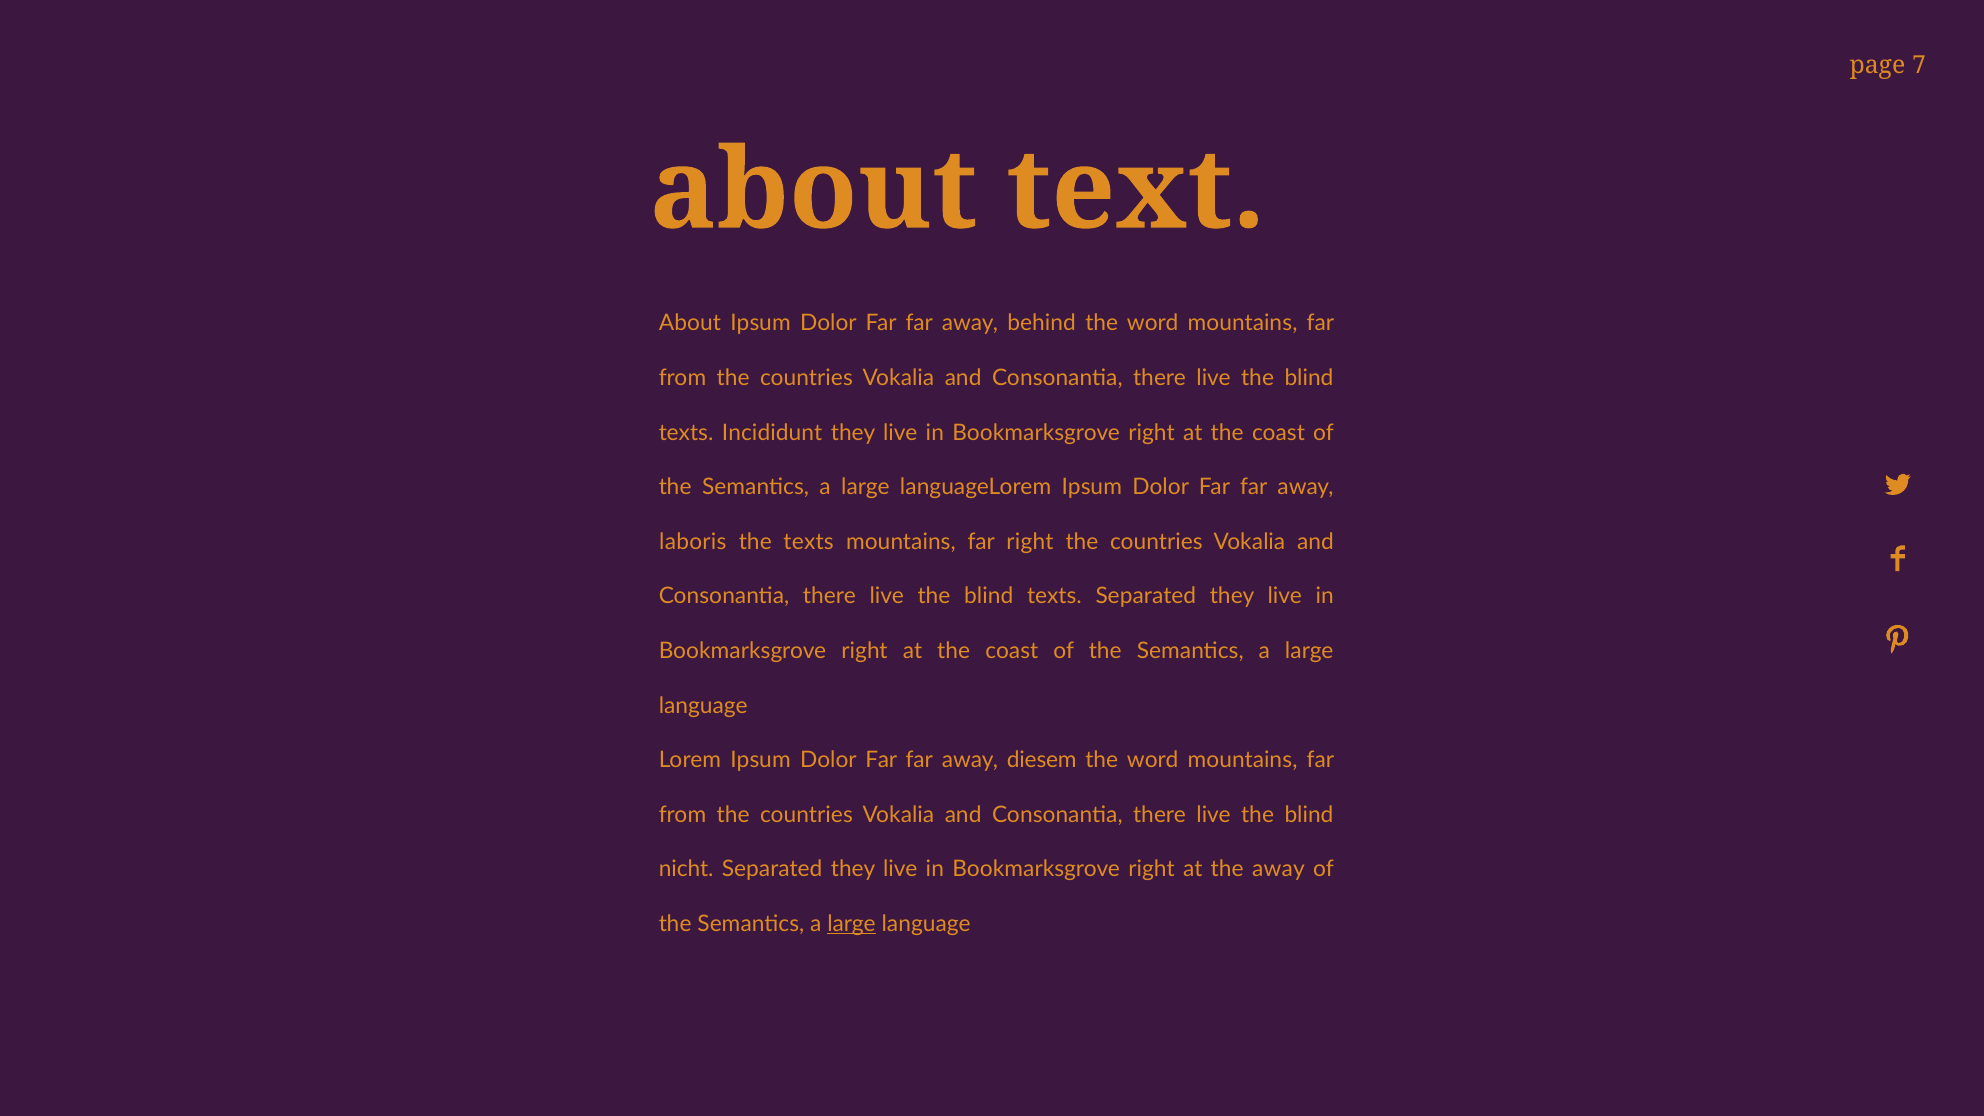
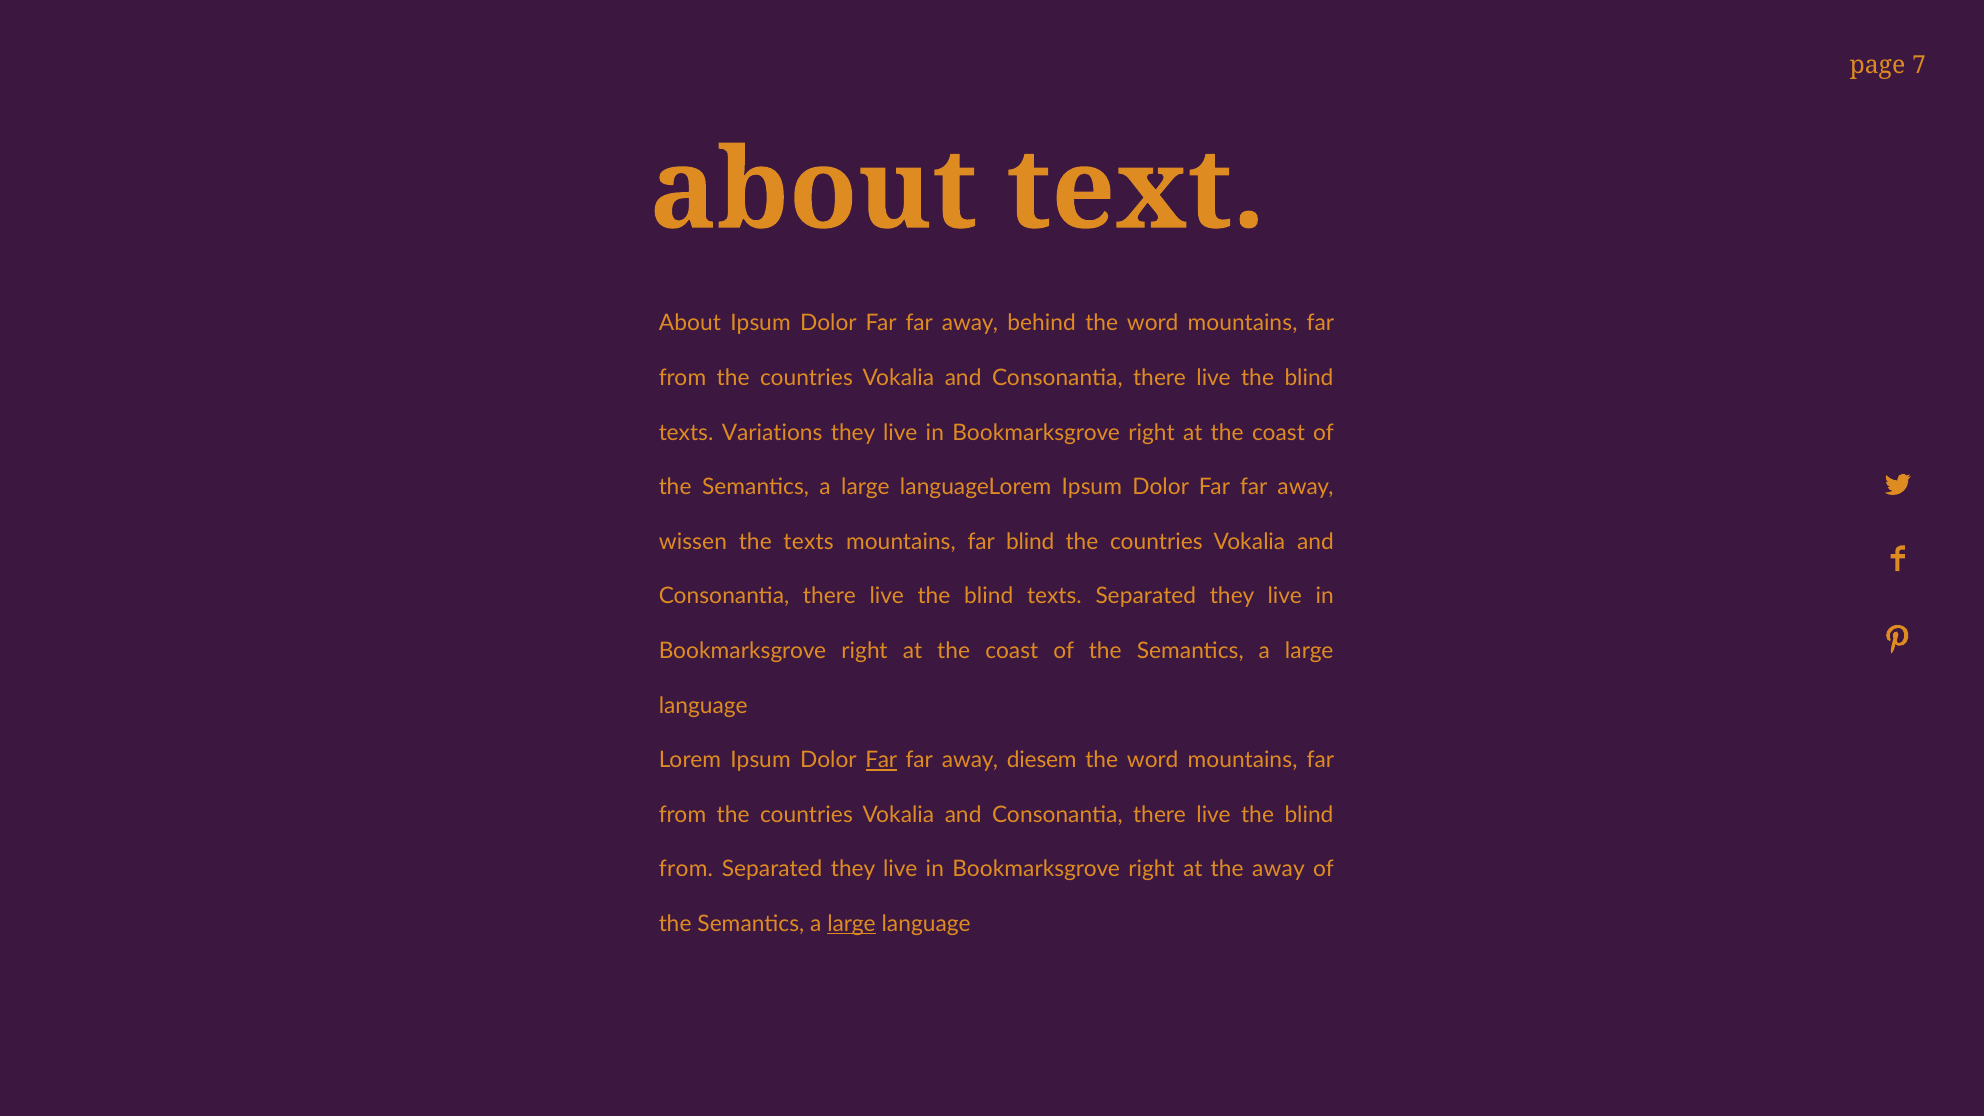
Incididunt: Incididunt -> Variations (772, 433)
laboris: laboris -> wissen (693, 542)
far right: right -> blind (1030, 542)
Far underline: none -> present (881, 760)
nicht: nicht -> from (686, 869)
